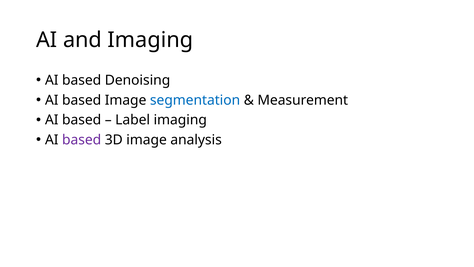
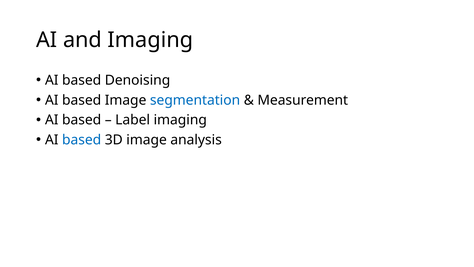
based colour: purple -> blue (82, 140)
